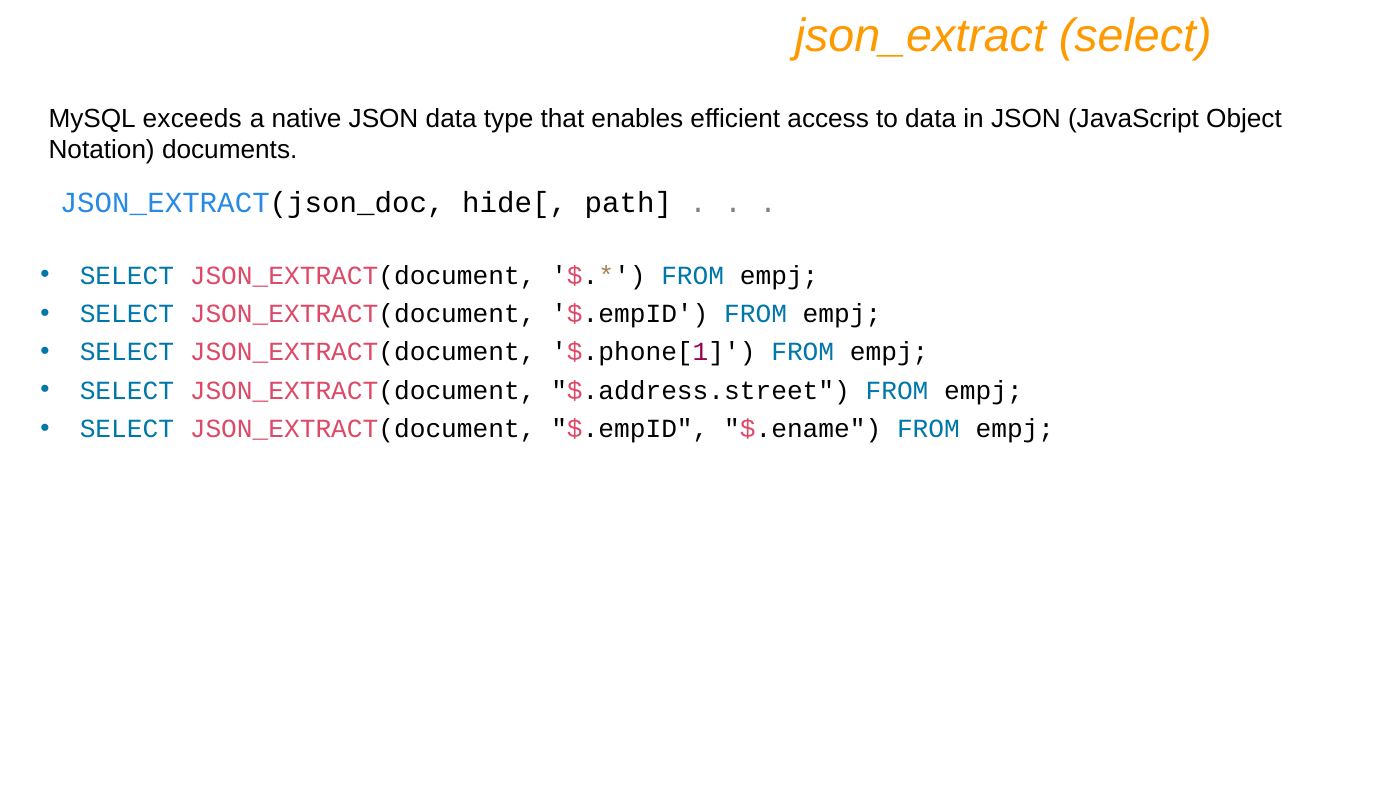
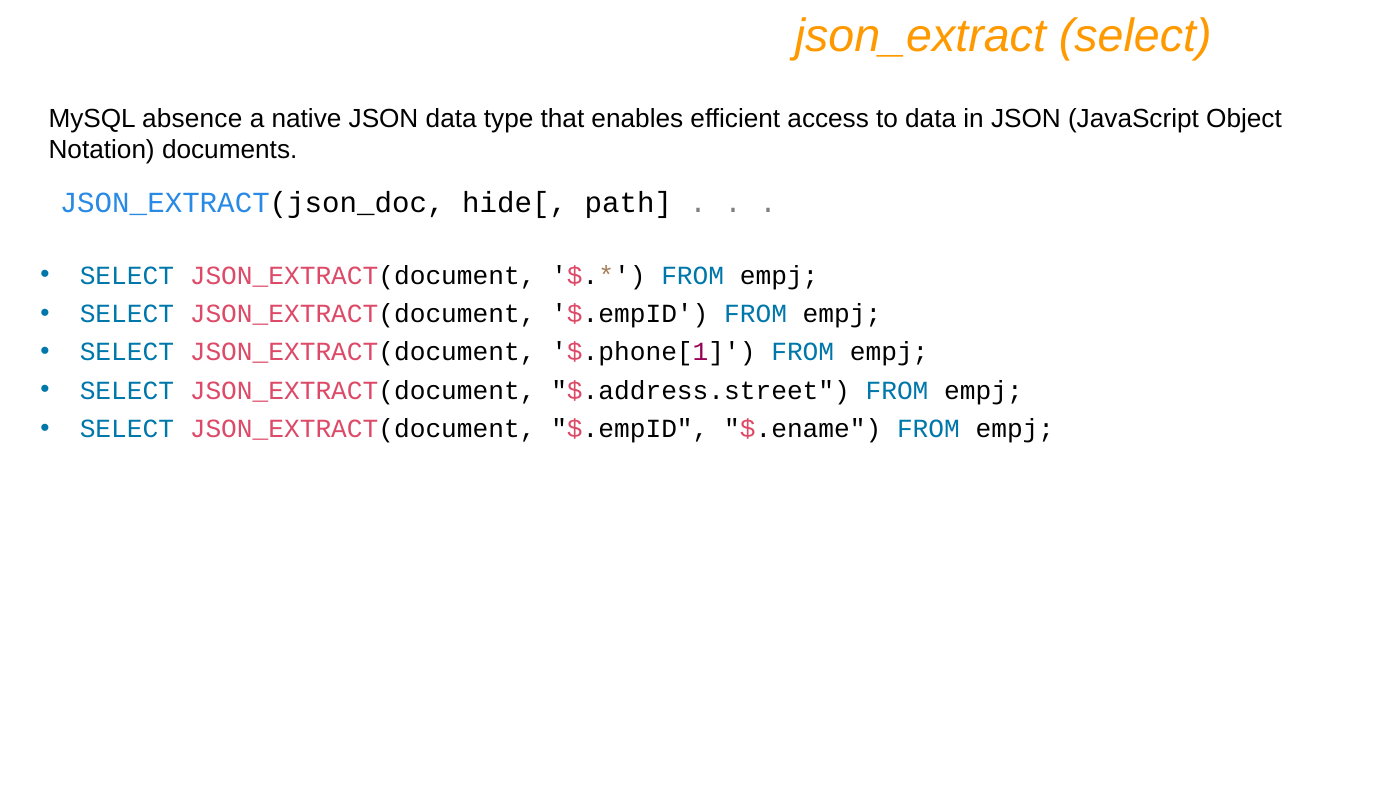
exceeds: exceeds -> absence (192, 119)
